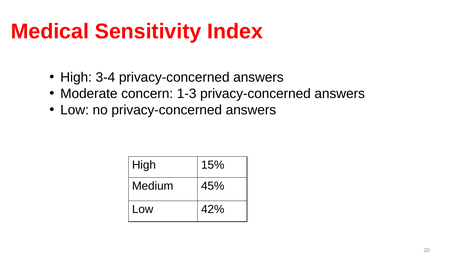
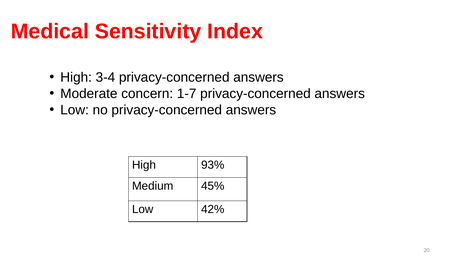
1-3: 1-3 -> 1-7 (187, 93)
15%: 15% -> 93% (213, 165)
